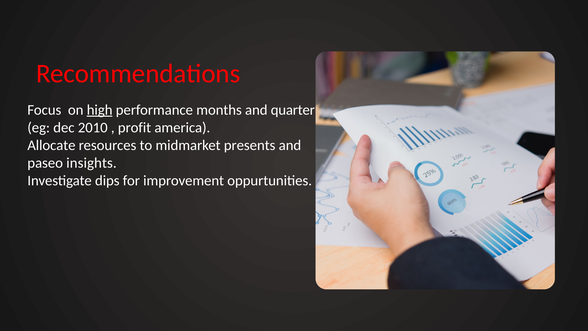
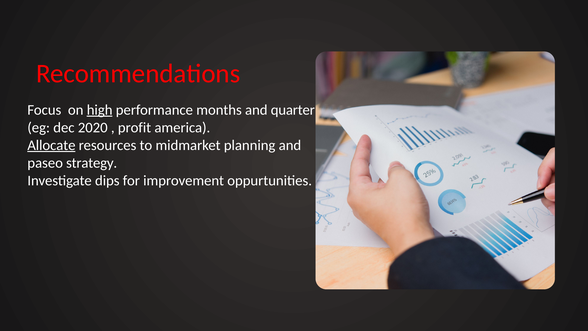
2010: 2010 -> 2020 (93, 127)
Allocate underline: none -> present (51, 145)
presents: presents -> planning (250, 145)
insights: insights -> strategy (92, 163)
